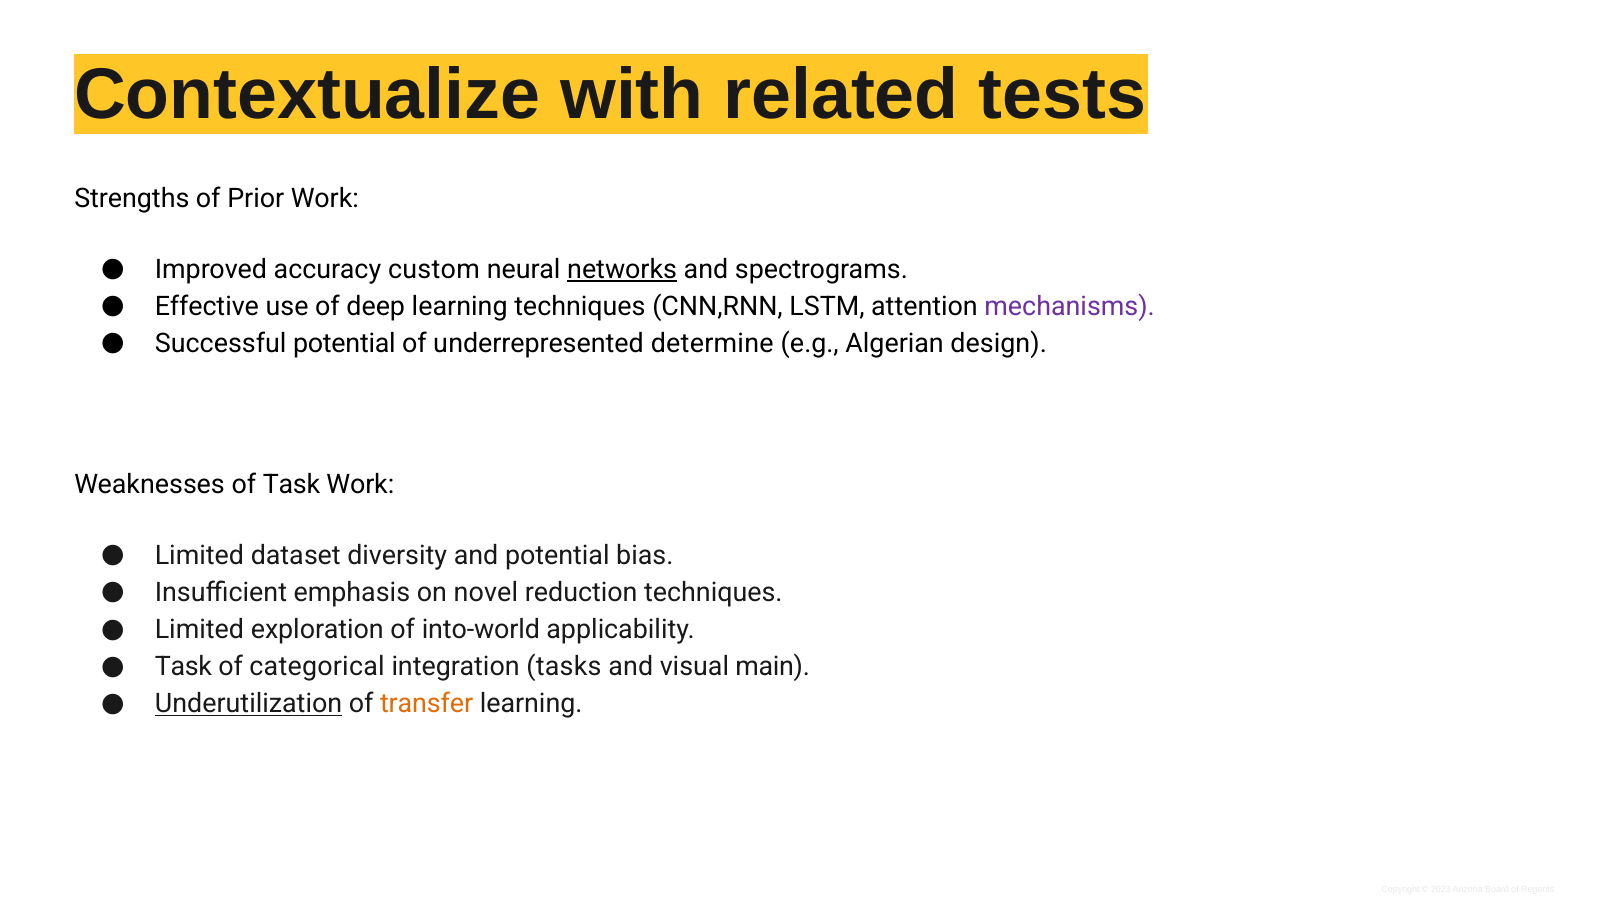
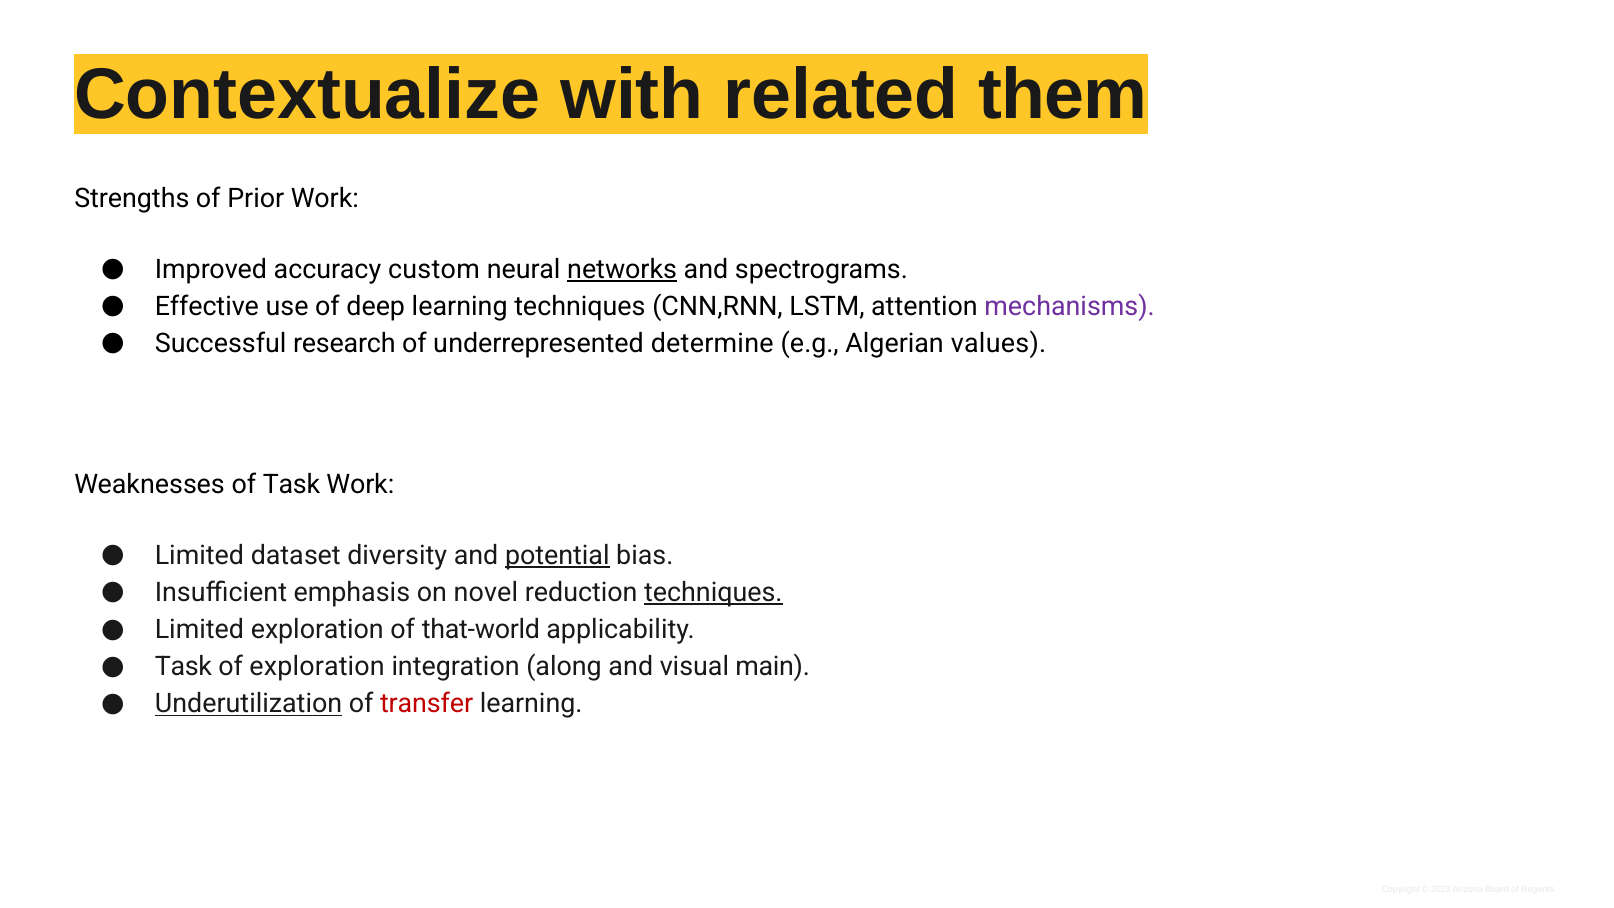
tests: tests -> them (1063, 95)
Successful potential: potential -> research (344, 343)
design: design -> values (999, 343)
potential underline: none -> present (557, 556)
techniques underline: none -> present (713, 593)
into-world: into-world -> that-world (481, 630)
of categorical: categorical -> exploration (317, 667)
tasks: tasks -> along (564, 667)
transfer colour: orange -> red (427, 704)
